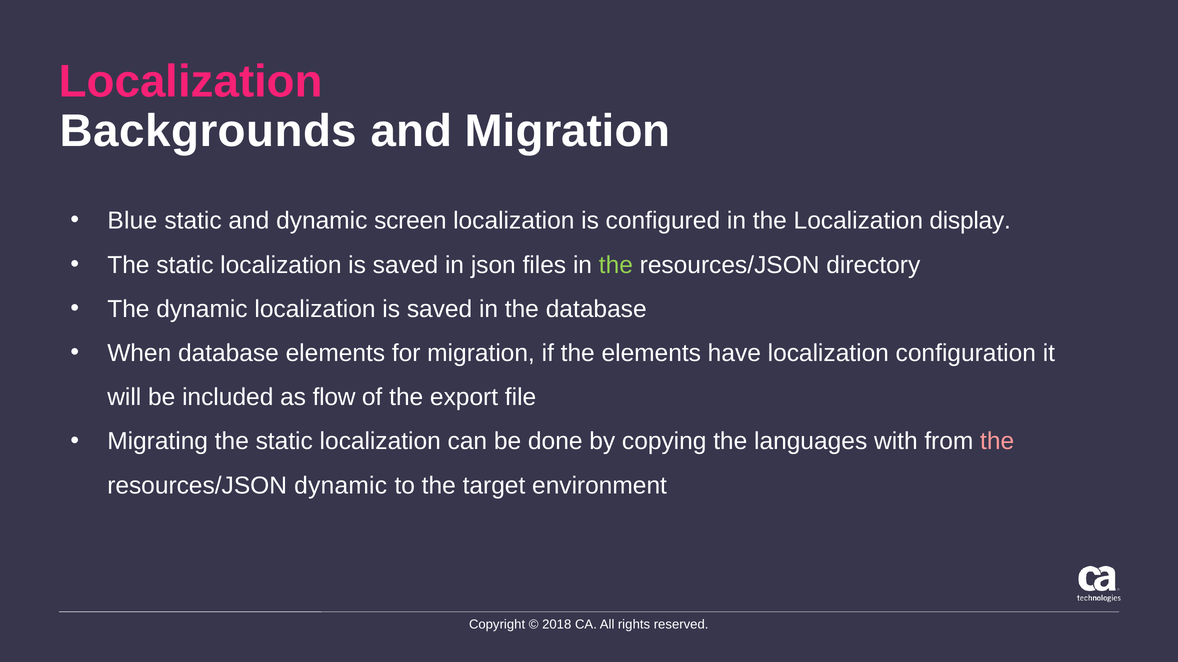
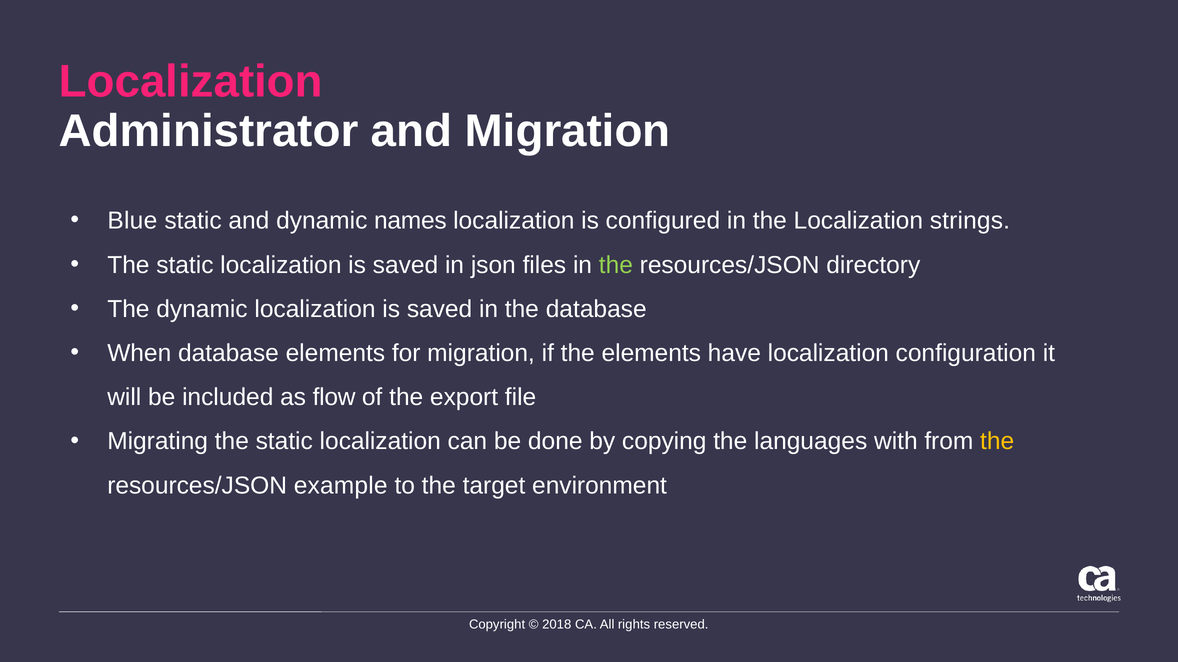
Backgrounds: Backgrounds -> Administrator (209, 131)
screen: screen -> names (410, 221)
display: display -> strings (970, 221)
the colour: pink -> yellow (997, 442)
resources/JSON dynamic: dynamic -> example (341, 486)
